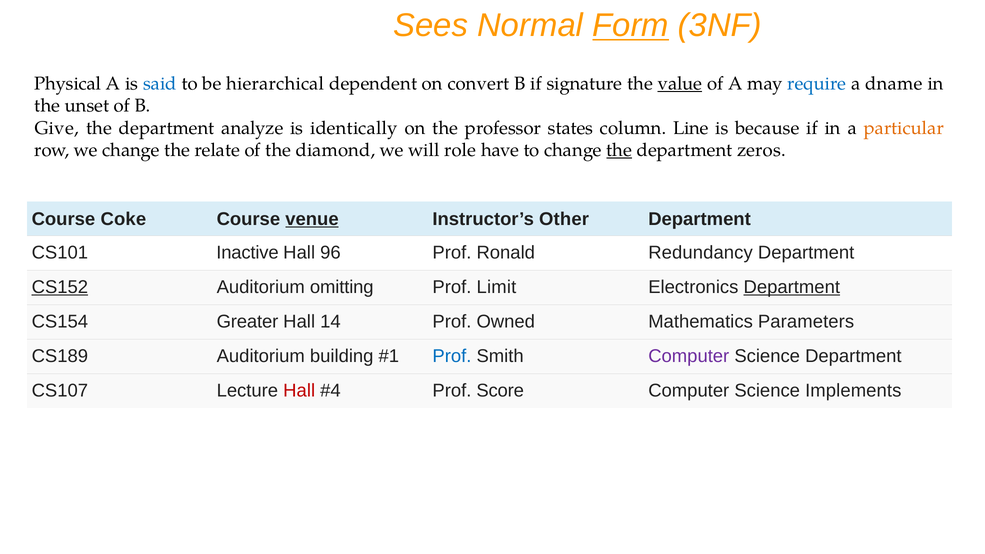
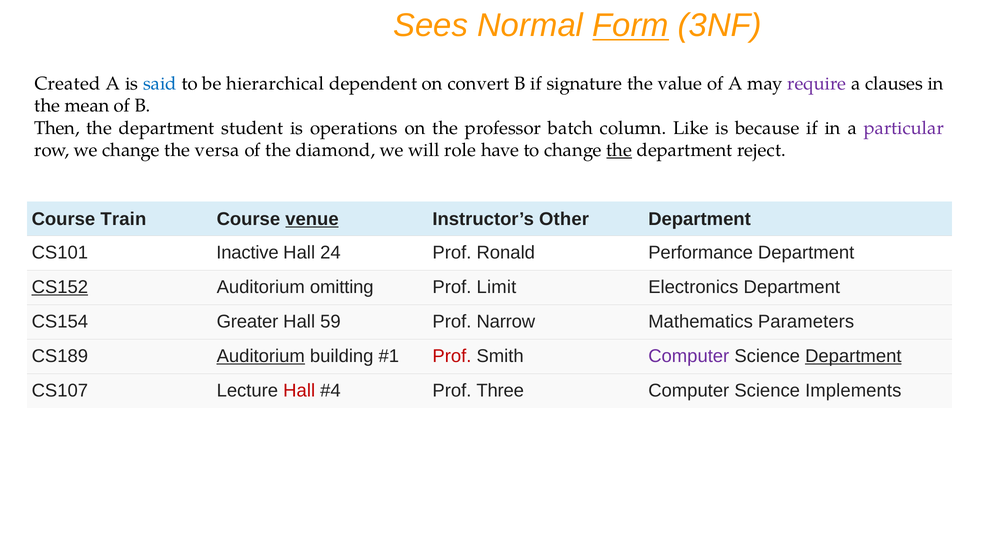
Physical: Physical -> Created (68, 84)
value underline: present -> none (680, 84)
require colour: blue -> purple (817, 84)
dname: dname -> clauses (894, 84)
unset: unset -> mean (87, 106)
Give: Give -> Then (57, 128)
analyze: analyze -> student (252, 128)
identically: identically -> operations (354, 128)
states: states -> batch (570, 128)
Line: Line -> Like (691, 128)
particular colour: orange -> purple (904, 128)
relate: relate -> versa (217, 150)
zeros: zeros -> reject (761, 150)
Coke: Coke -> Train (123, 219)
96: 96 -> 24 (330, 253)
Redundancy: Redundancy -> Performance (701, 253)
Department underline: present -> none (792, 287)
14: 14 -> 59 (330, 322)
Owned: Owned -> Narrow (506, 322)
Auditorium underline: none -> present (261, 356)
Prof colour: blue -> red (452, 356)
Department underline: none -> present (853, 356)
Score: Score -> Three (500, 391)
